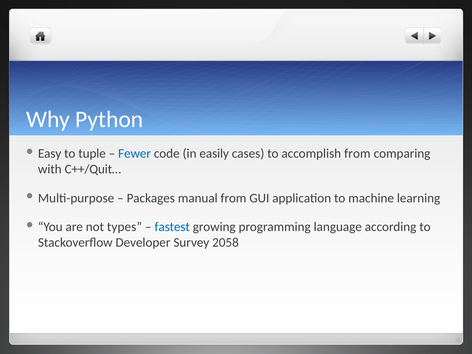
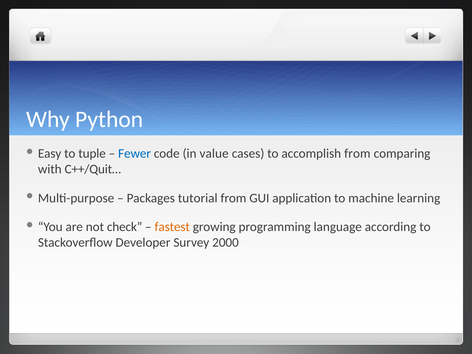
easily: easily -> value (214, 153)
manual: manual -> tutorial (198, 198)
types: types -> check (125, 227)
fastest colour: blue -> orange (172, 227)
2058: 2058 -> 2000 (225, 243)
